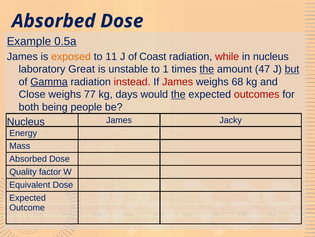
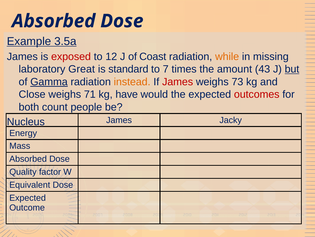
0.5a: 0.5a -> 3.5a (65, 41)
exposed colour: orange -> red (71, 56)
11: 11 -> 12 (111, 56)
while colour: red -> orange (227, 56)
in nucleus: nucleus -> missing (271, 56)
unstable: unstable -> standard (128, 69)
1: 1 -> 7 (166, 69)
the underline: present -> none (207, 69)
47: 47 -> 43 (263, 69)
instead colour: red -> orange (132, 82)
68: 68 -> 73 (237, 82)
77: 77 -> 71 (90, 94)
days: days -> have (127, 94)
the underline: present -> none (178, 94)
being: being -> count (55, 107)
